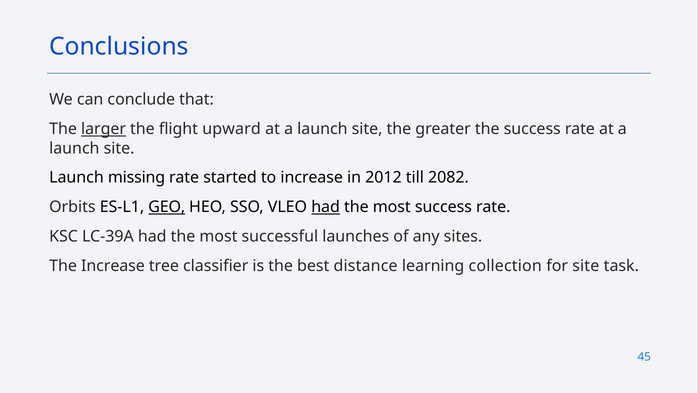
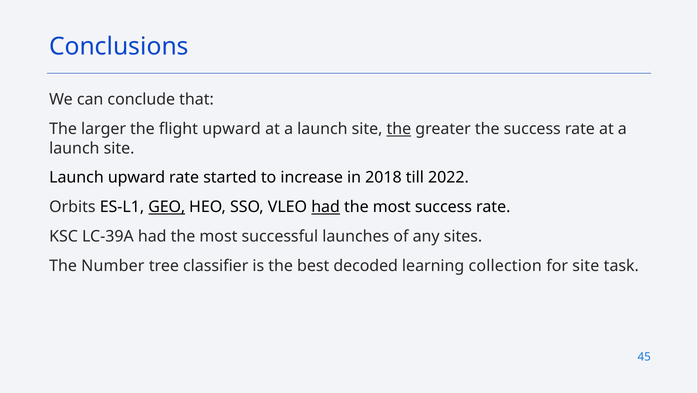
larger underline: present -> none (104, 129)
the underline: none -> present (399, 129)
Launch missing: missing -> upward (137, 177)
2012: 2012 -> 2018 (384, 177)
2082: 2082 -> 2022 (448, 177)
The Increase: Increase -> Number (113, 265)
distance: distance -> decoded (366, 265)
